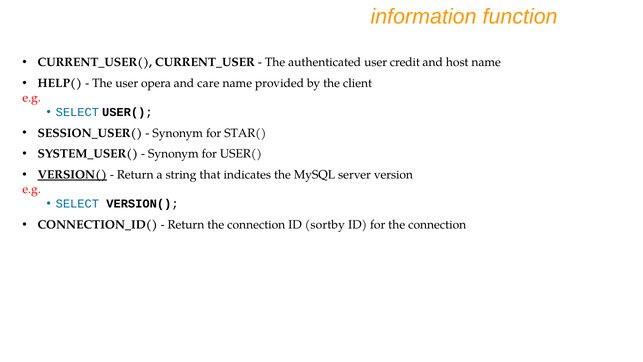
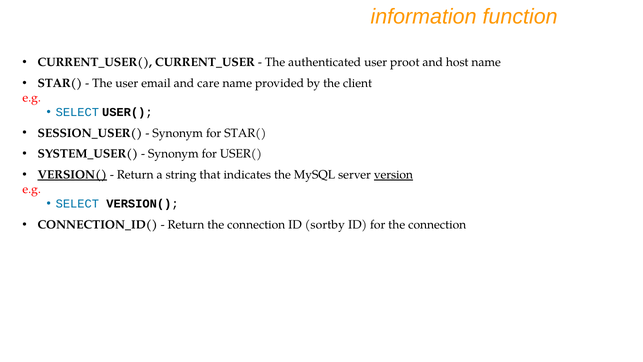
credit: credit -> proot (405, 62)
HELP(: HELP( -> STAR( (60, 83)
opera: opera -> email (156, 83)
version underline: none -> present (393, 175)
